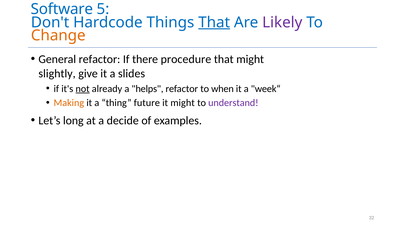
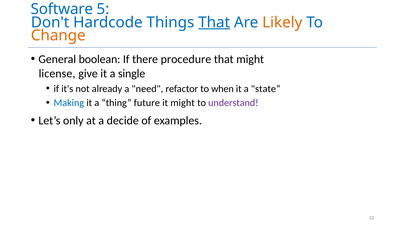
Likely colour: purple -> orange (282, 22)
General refactor: refactor -> boolean (100, 59)
slightly: slightly -> license (57, 73)
slides: slides -> single (132, 73)
not underline: present -> none (83, 89)
helps: helps -> need (147, 89)
week“: week“ -> state“ (266, 89)
Making colour: orange -> blue (69, 103)
long: long -> only (73, 120)
